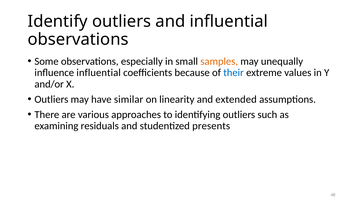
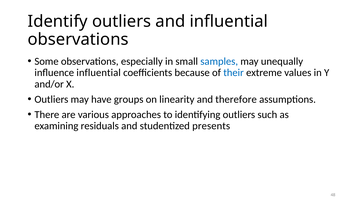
samples colour: orange -> blue (219, 61)
similar: similar -> groups (129, 99)
extended: extended -> therefore (236, 99)
